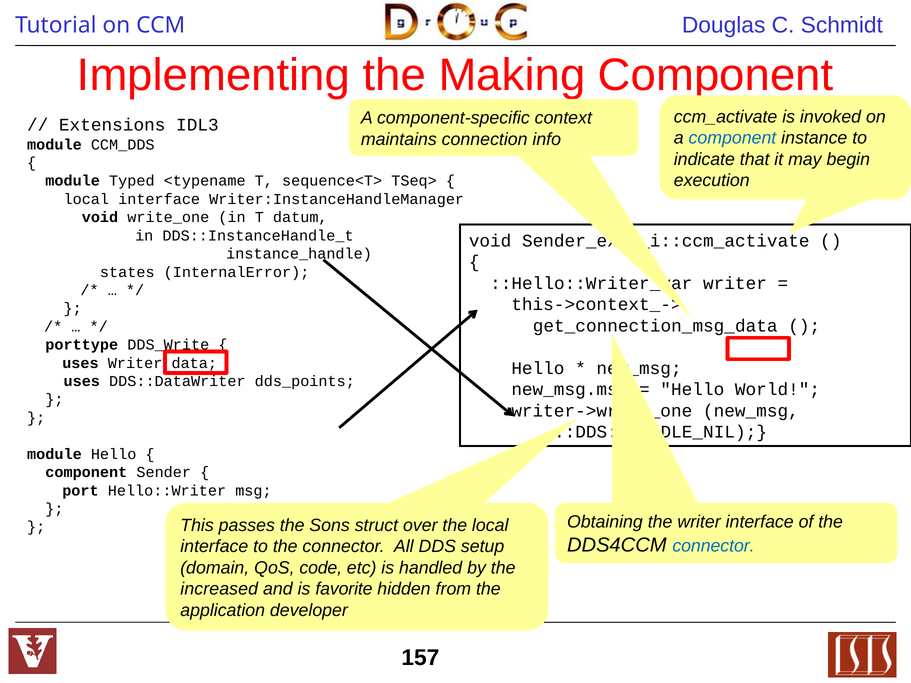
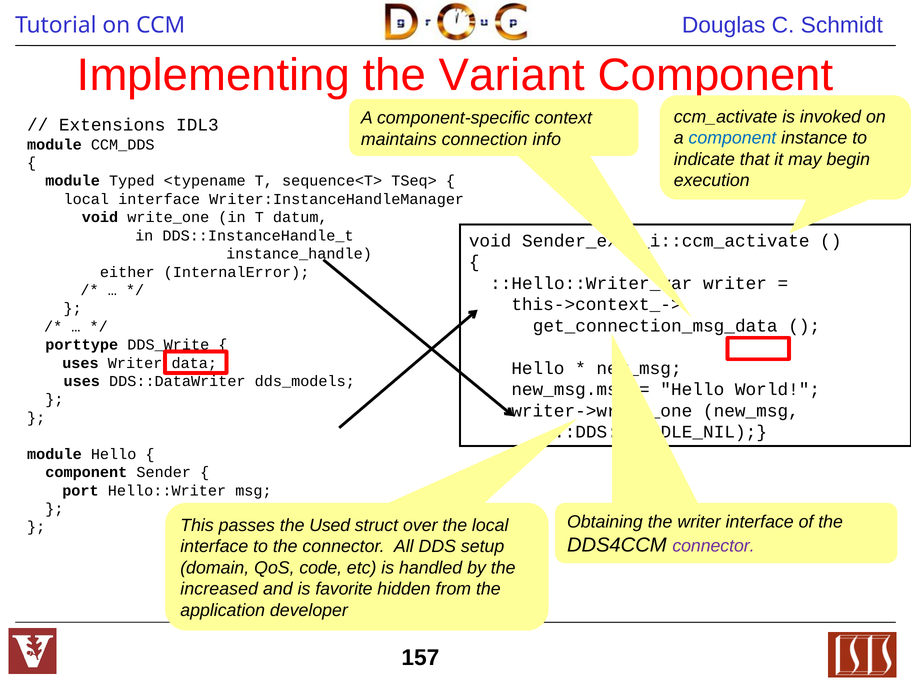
Making: Making -> Variant (512, 75)
states: states -> either (127, 272)
dds_points: dds_points -> dds_models (305, 381)
Sons: Sons -> Used (330, 526)
connector colour: blue -> purple (713, 546)
